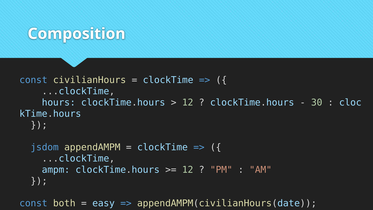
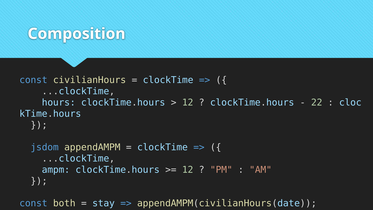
30: 30 -> 22 (317, 102)
easy: easy -> stay (104, 203)
